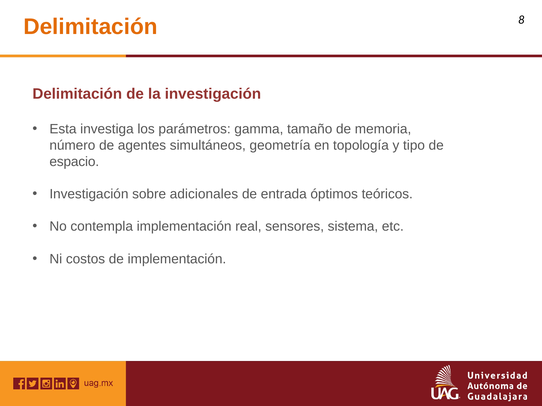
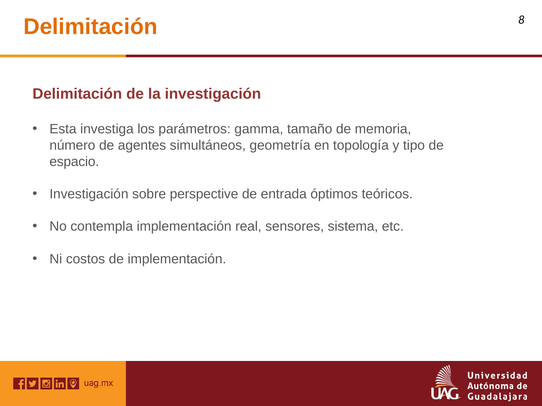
adicionales: adicionales -> perspective (204, 194)
